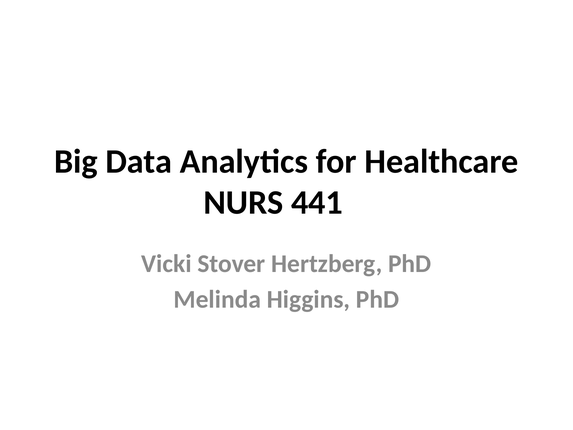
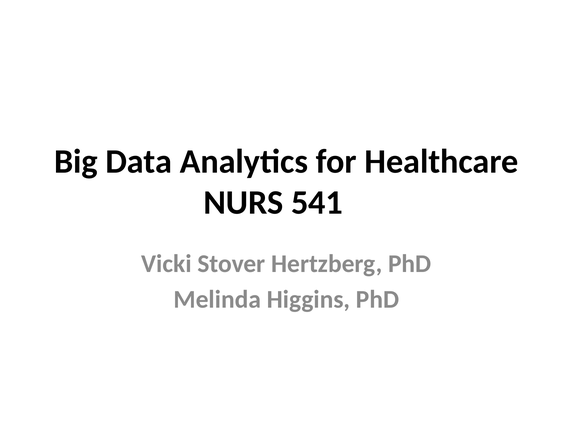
441: 441 -> 541 (317, 202)
